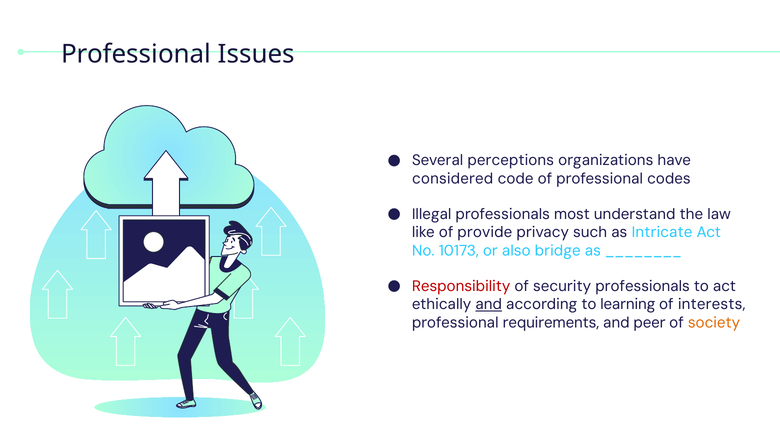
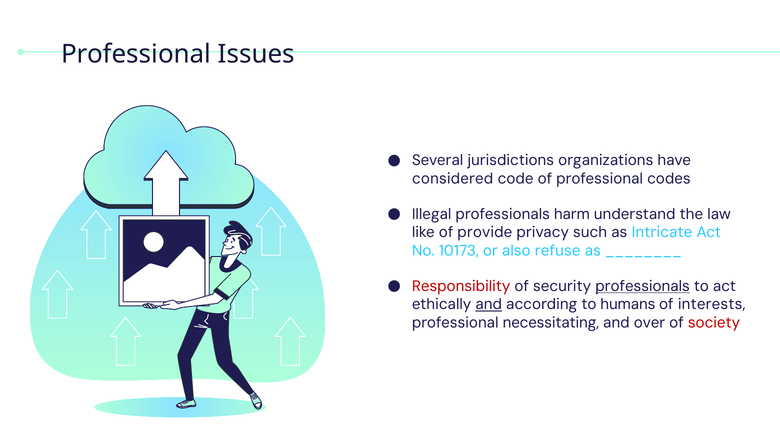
perceptions: perceptions -> jurisdictions (511, 160)
most: most -> harm (572, 214)
bridge: bridge -> refuse (558, 251)
professionals underline: none -> present (643, 286)
learning: learning -> humans (628, 304)
requirements: requirements -> necessitating (551, 322)
peer: peer -> over (650, 322)
society colour: orange -> red (714, 322)
